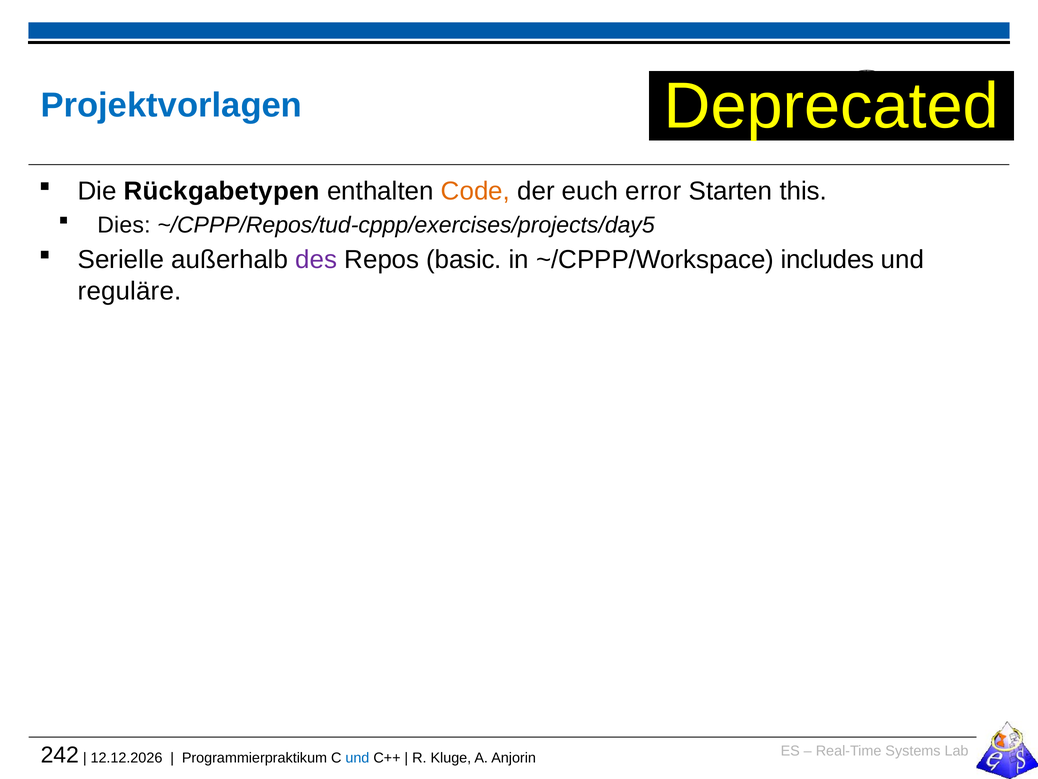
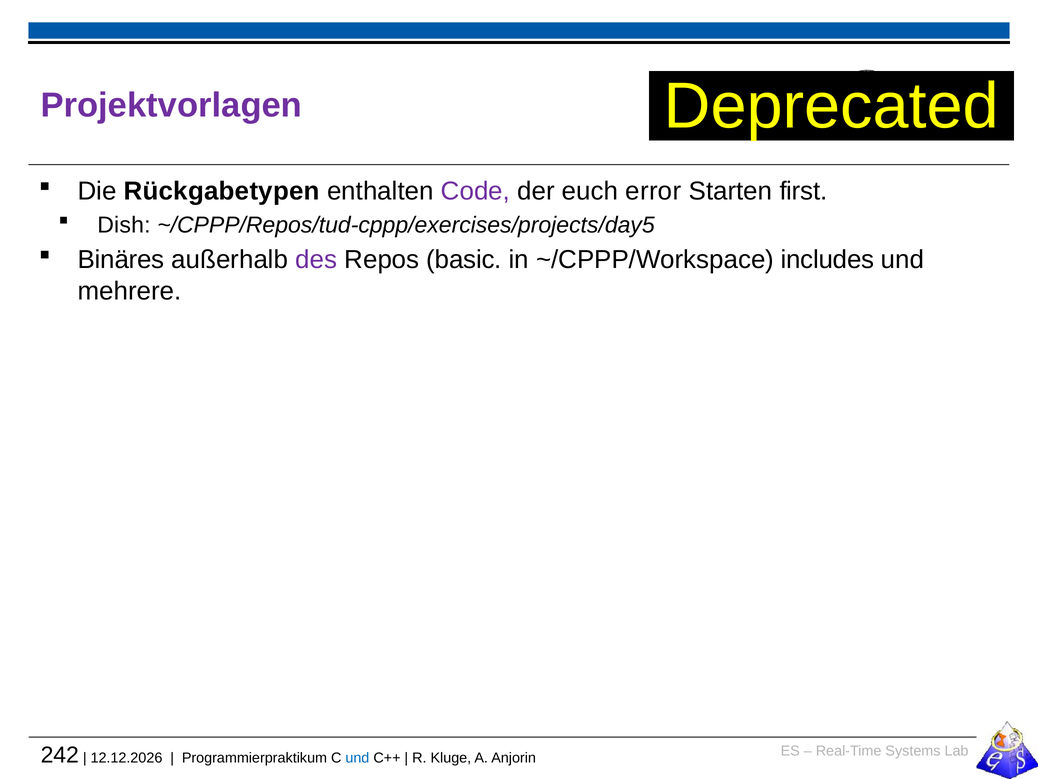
Projektvorlagen colour: blue -> purple (171, 105)
Code colour: orange -> purple (475, 191)
this: this -> first (803, 191)
Dies: Dies -> Dish (124, 225)
Serielle: Serielle -> Binäres (121, 260)
reguläre: reguläre -> mehrere (130, 291)
